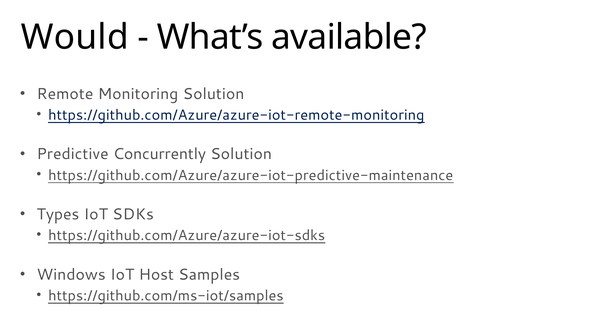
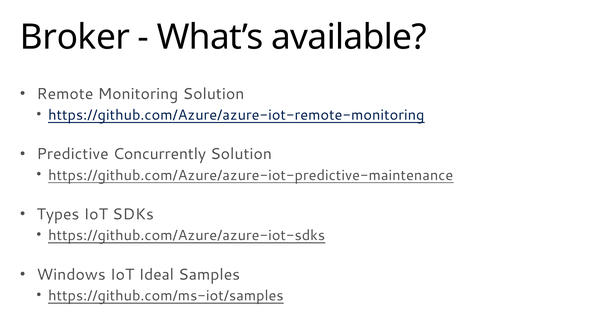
Would: Would -> Broker (75, 37)
Host: Host -> Ideal (156, 275)
